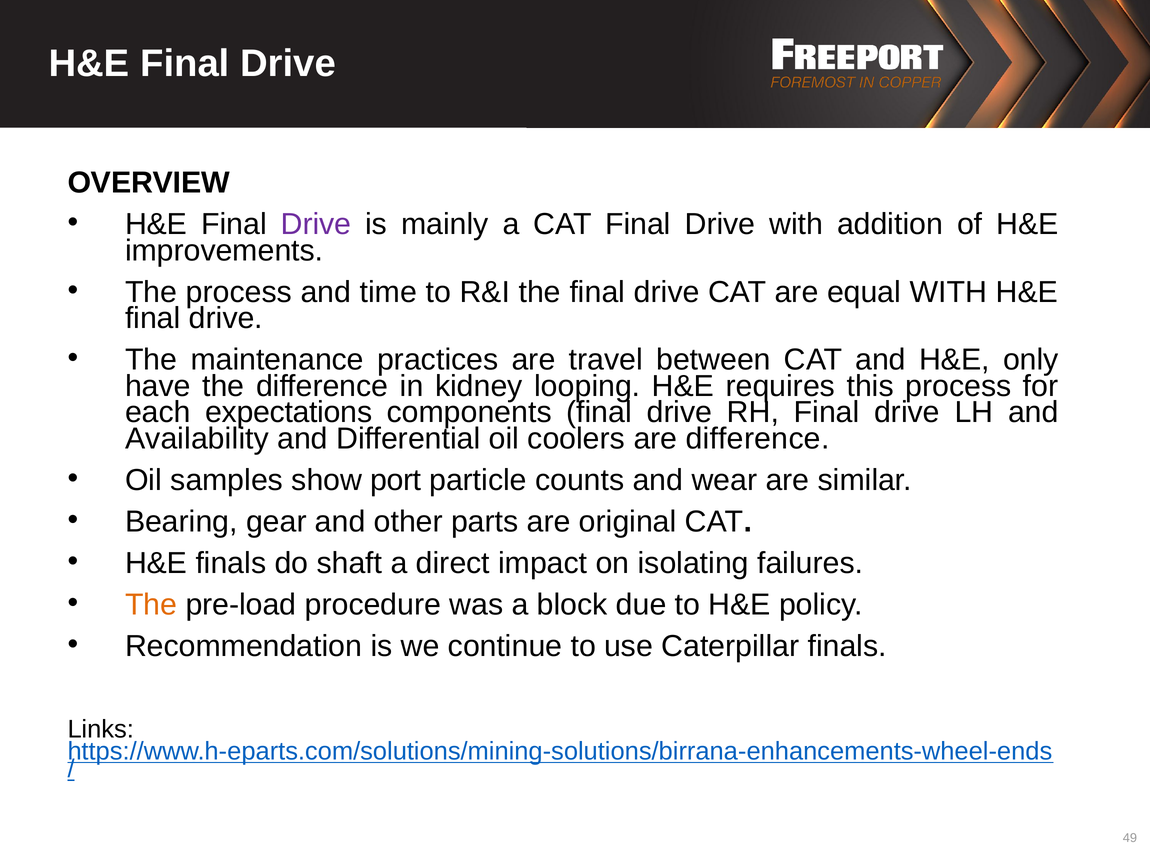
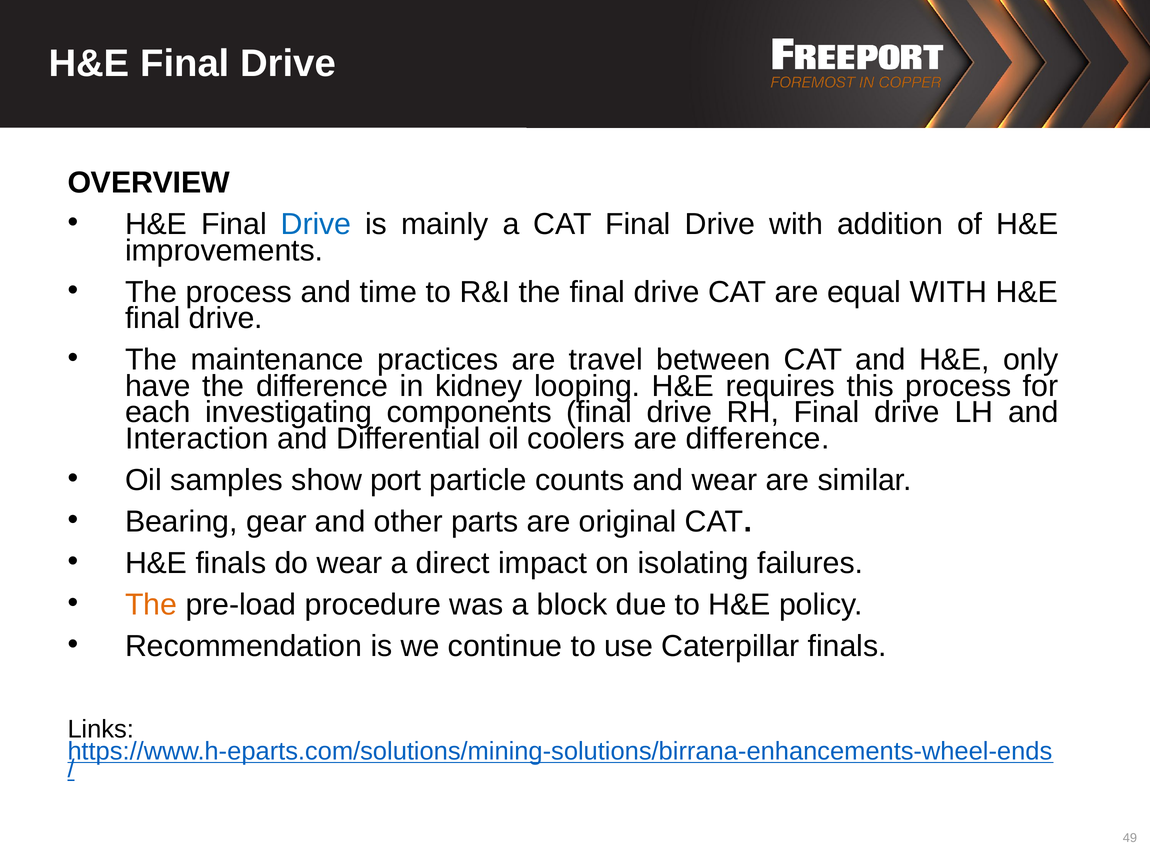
Drive colour: purple -> blue (316, 224)
expectations: expectations -> investigating (289, 412)
Availability: Availability -> Interaction (197, 438)
do shaft: shaft -> wear (349, 563)
